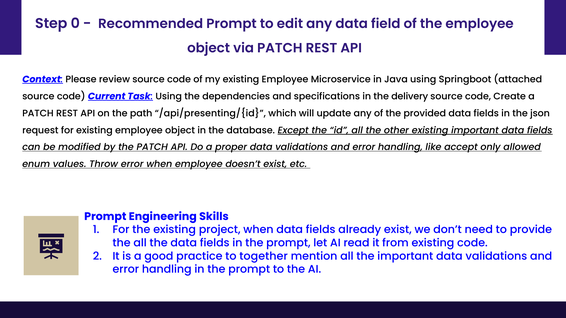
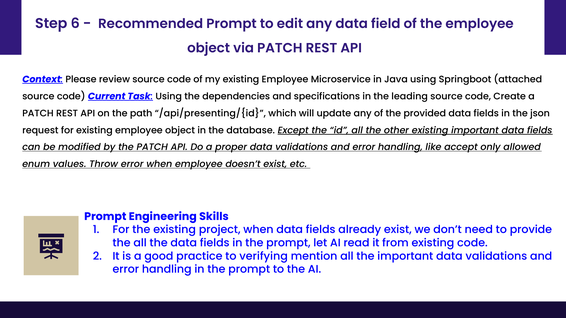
0: 0 -> 6 (75, 24)
delivery: delivery -> leading (410, 96)
together: together -> verifying (264, 256)
